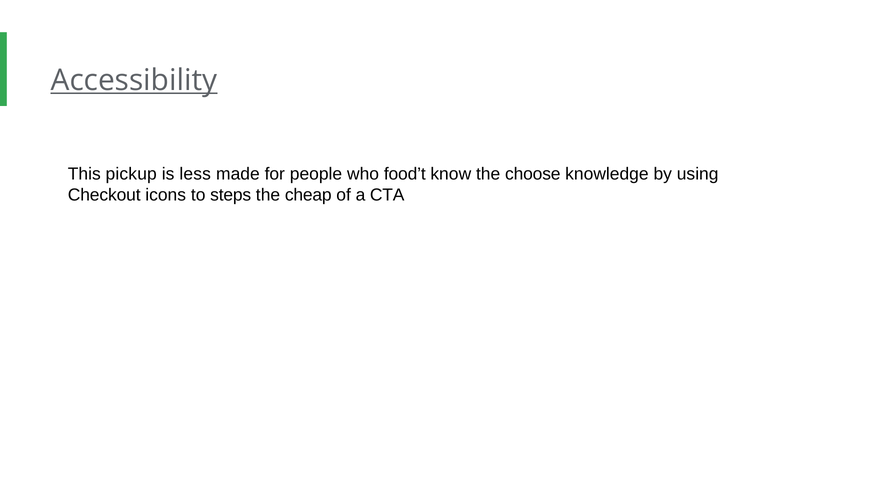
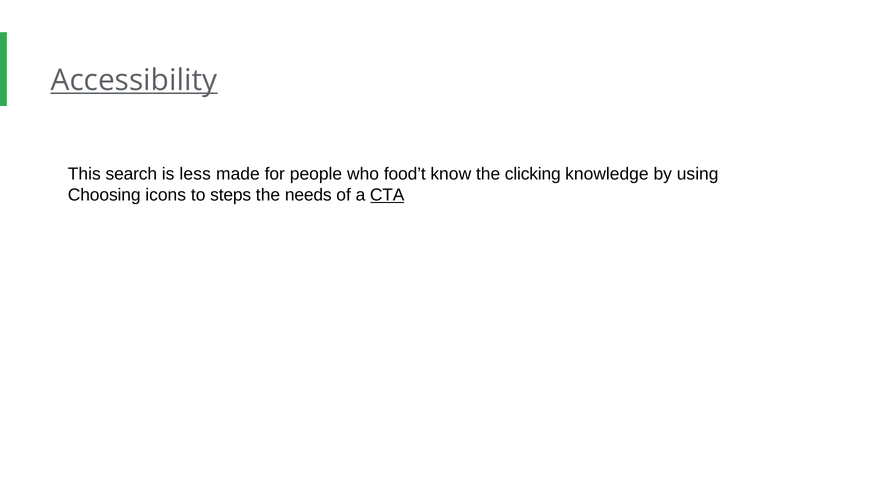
pickup: pickup -> search (131, 174)
choose: choose -> clicking (533, 174)
Checkout: Checkout -> Choosing (104, 195)
cheap: cheap -> needs (308, 195)
CTA underline: none -> present (387, 195)
